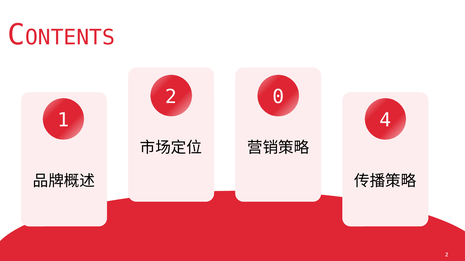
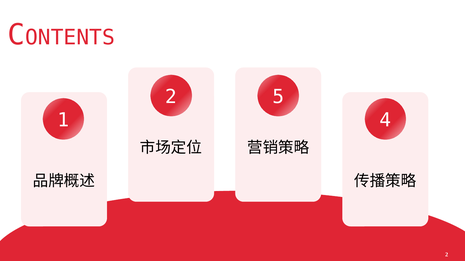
0: 0 -> 5 (278, 97)
